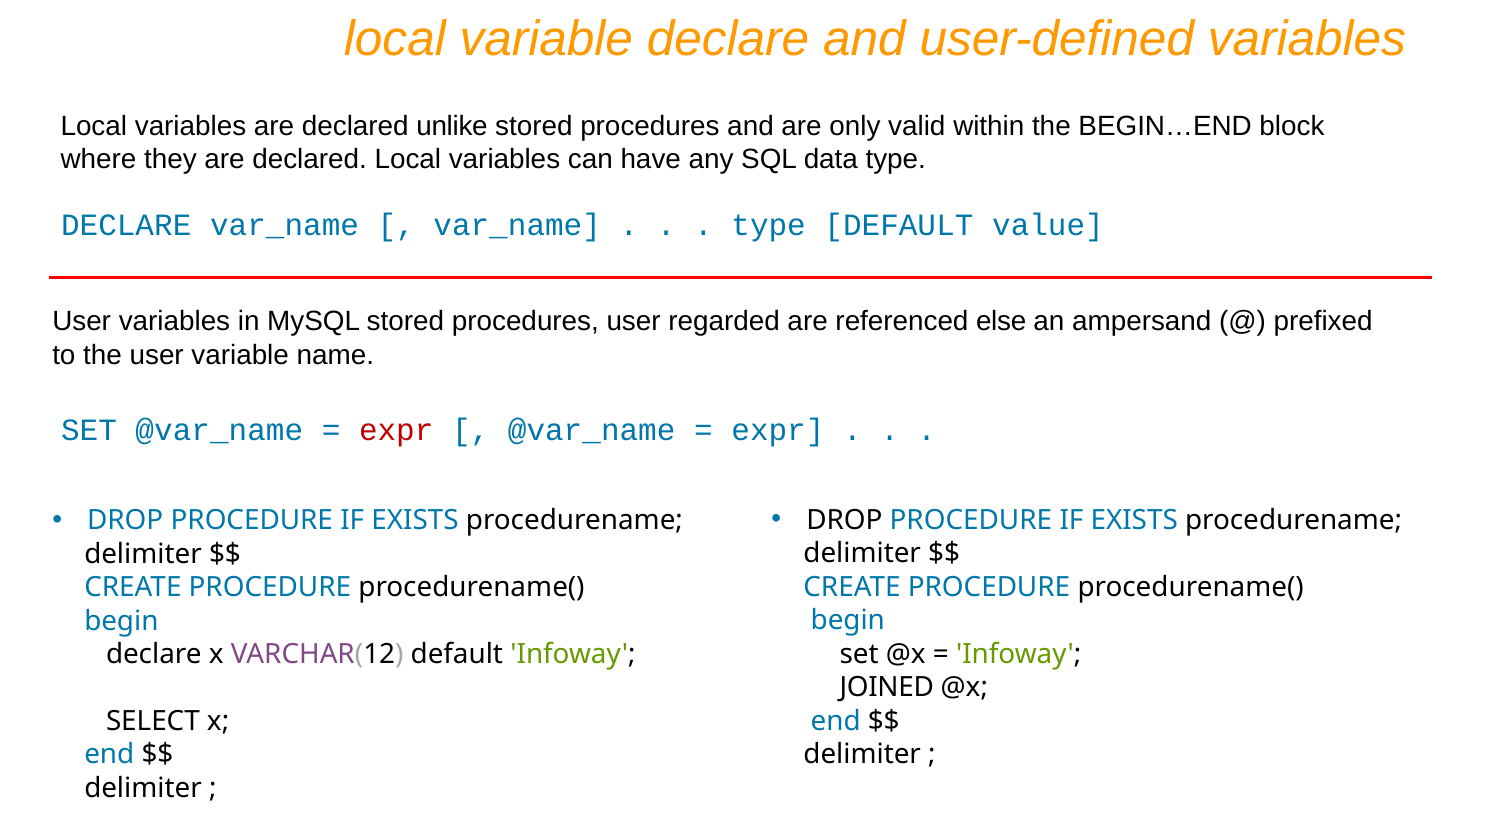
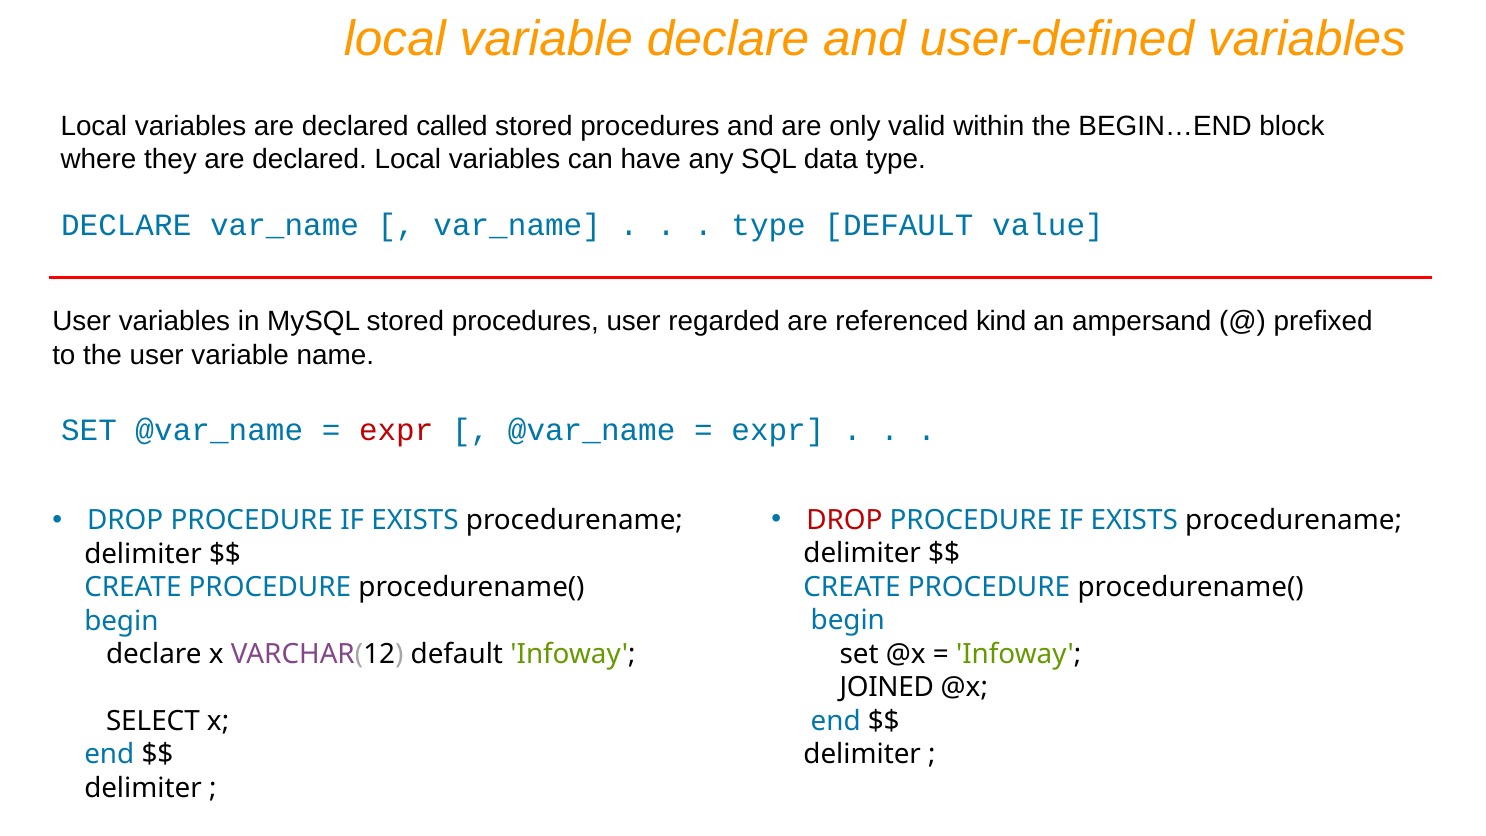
unlike: unlike -> called (452, 126)
else: else -> kind (1001, 321)
DROP colour: black -> red (844, 520)
